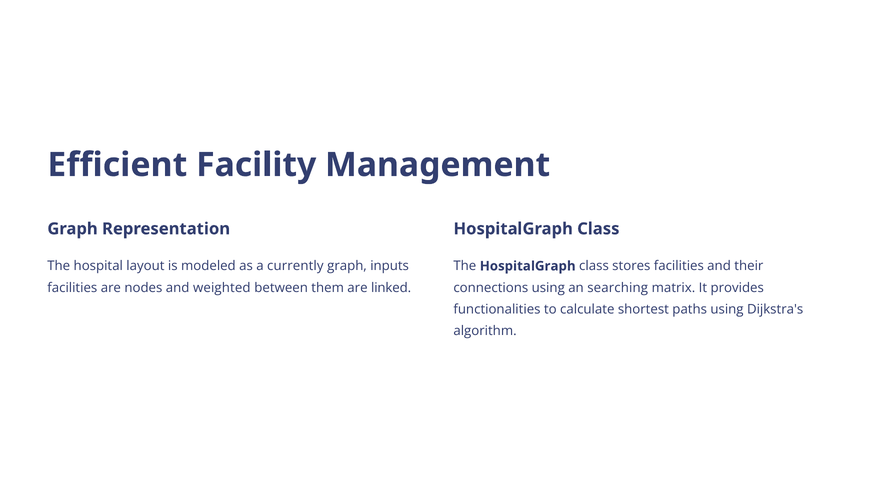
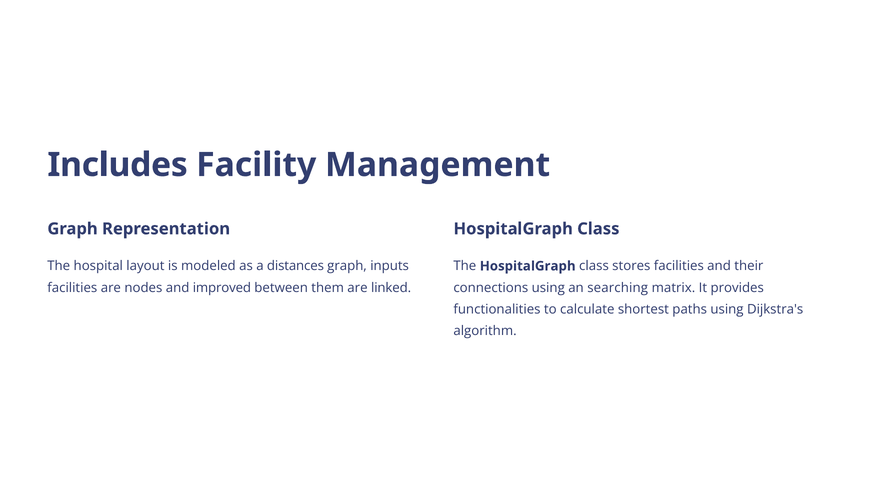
Efficient: Efficient -> Includes (118, 165)
currently: currently -> distances (295, 266)
weighted: weighted -> improved (222, 288)
